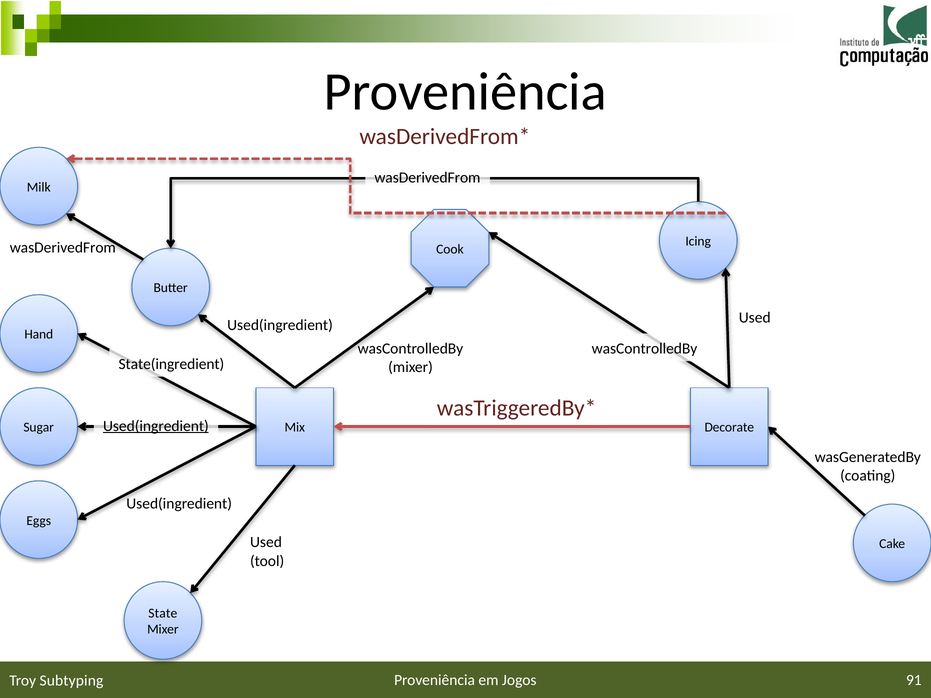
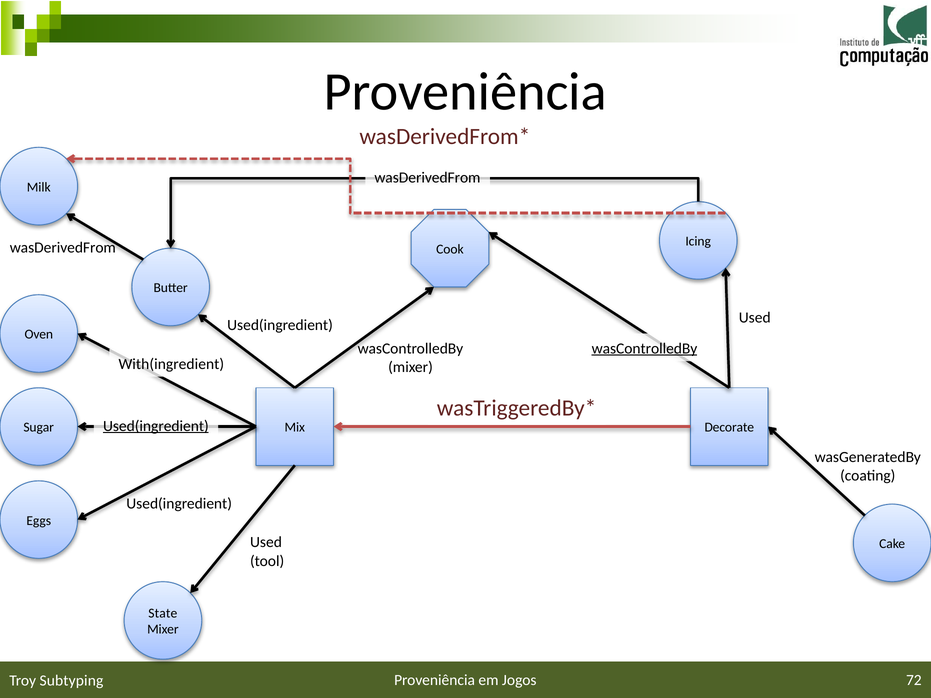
Hand: Hand -> Oven (39, 335)
wasControlledBy underline: none -> present (644, 349)
State(ingredient: State(ingredient -> With(ingredient (171, 364)
91: 91 -> 72 (914, 681)
